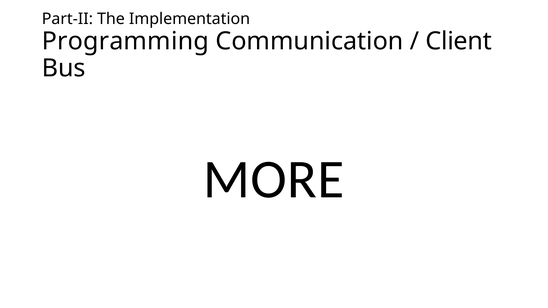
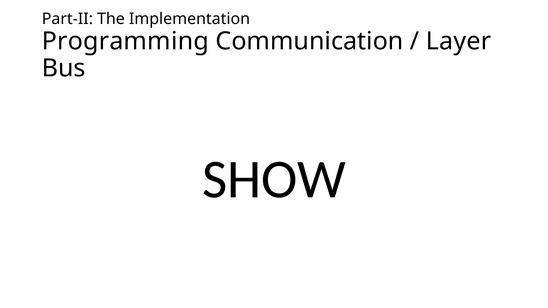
Client: Client -> Layer (458, 41)
MORE: MORE -> SHOW (274, 180)
